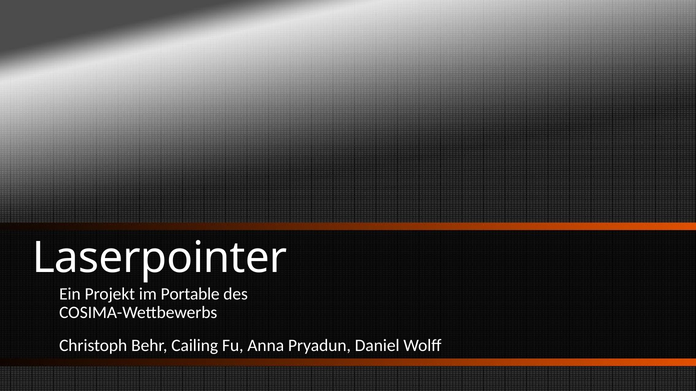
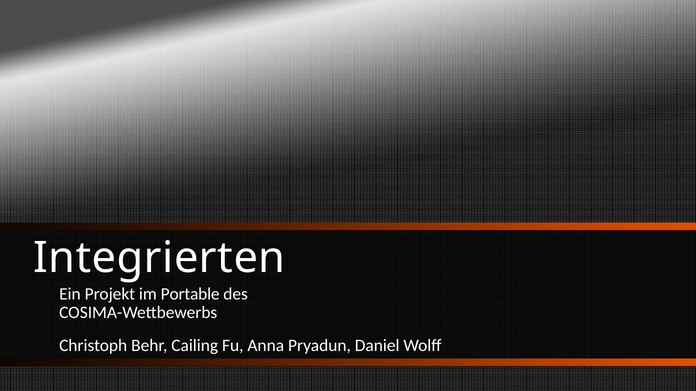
Laserpointer: Laserpointer -> Integrierten (159, 258)
